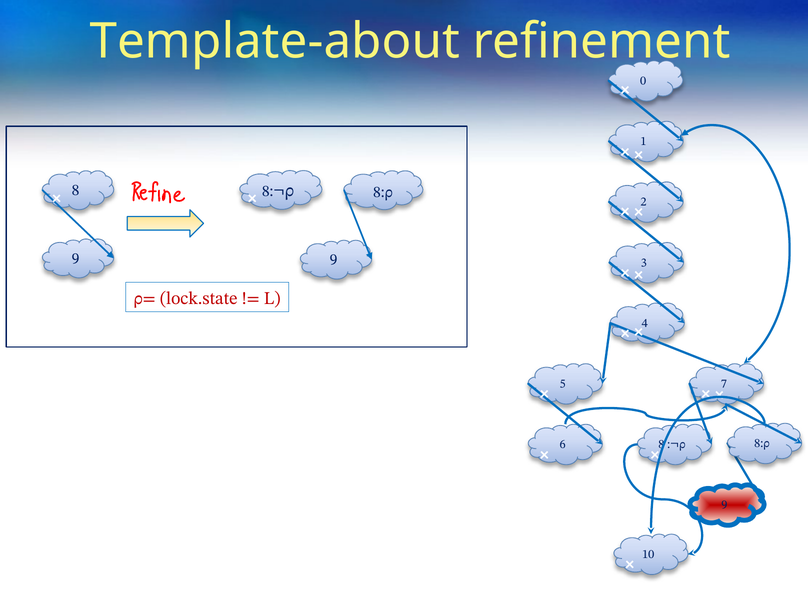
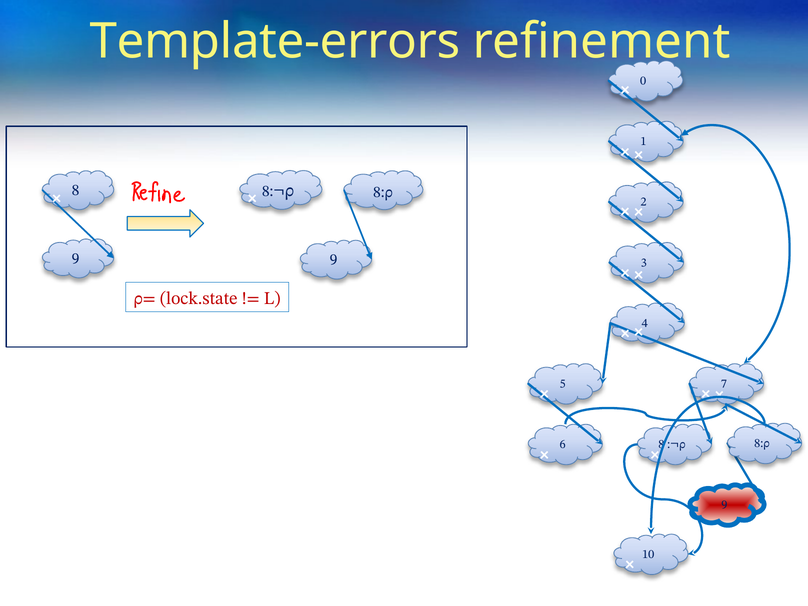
Template-about: Template-about -> Template-errors (275, 41)
